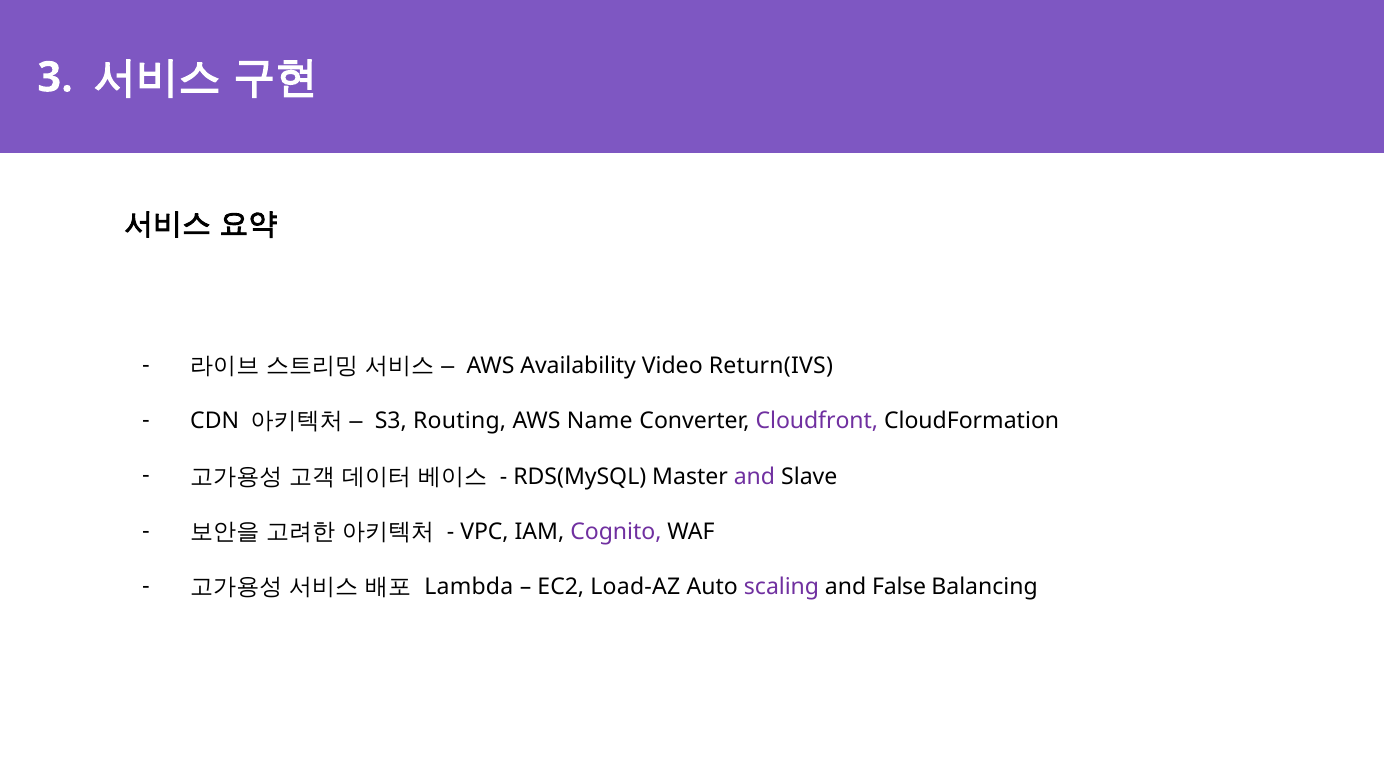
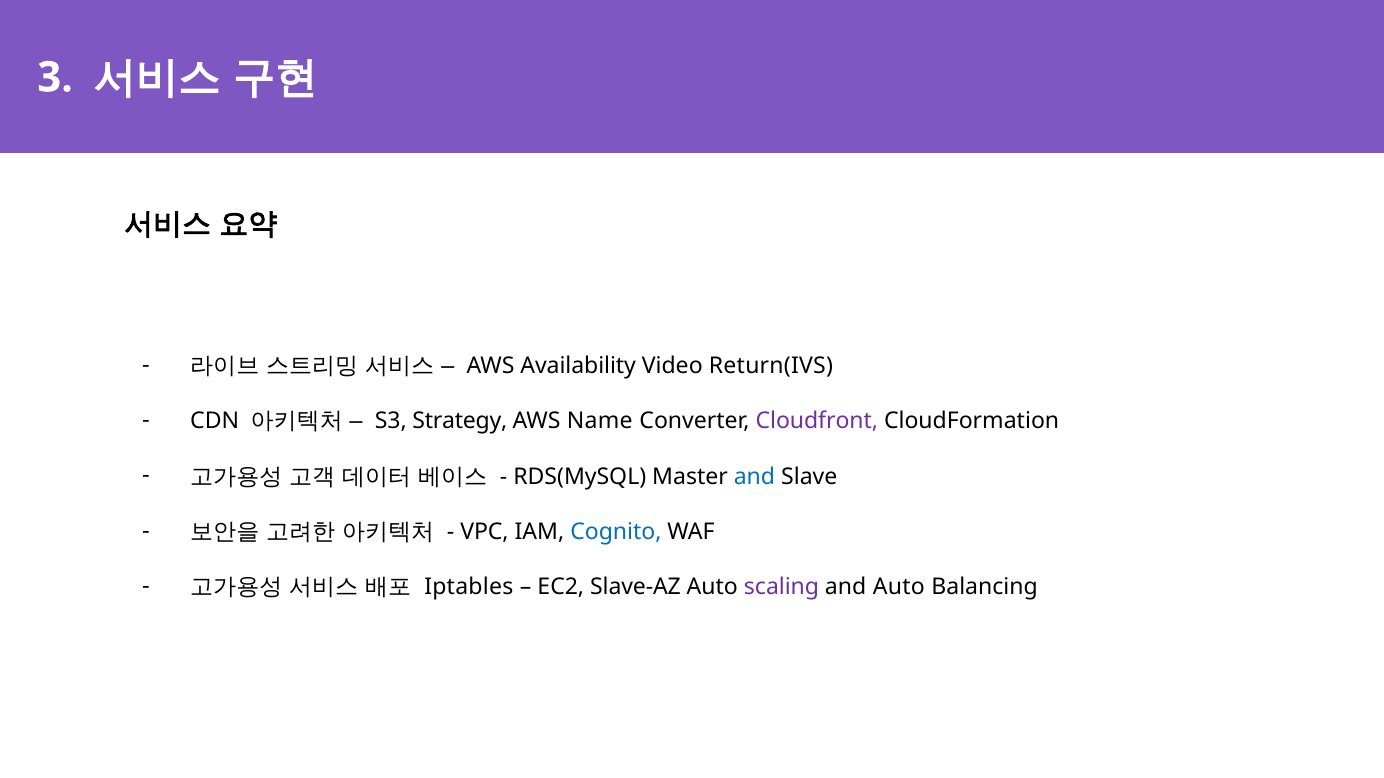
Routing: Routing -> Strategy (460, 421)
and colour: purple -> blue (754, 477)
Cognito colour: purple -> blue (616, 532)
Lambda: Lambda -> Iptables (469, 588)
Load-AZ: Load-AZ -> Slave-AZ (636, 588)
and False: False -> Auto (899, 588)
